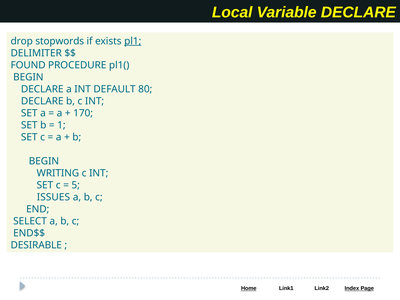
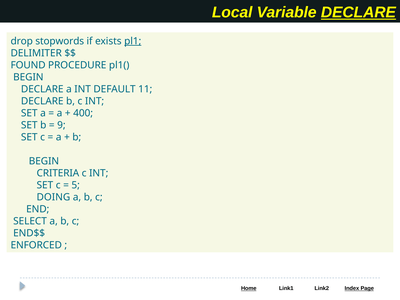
DECLARE underline: none -> present (358, 12)
80: 80 -> 11 (145, 89)
170: 170 -> 400 (83, 113)
1: 1 -> 9 (61, 125)
WRITING: WRITING -> CRITERIA (58, 173)
ISSUES: ISSUES -> DOING (53, 197)
DESIRABLE: DESIRABLE -> ENFORCED (36, 245)
